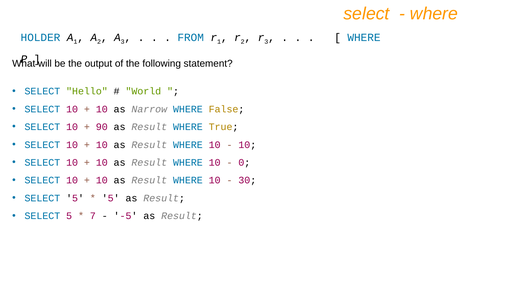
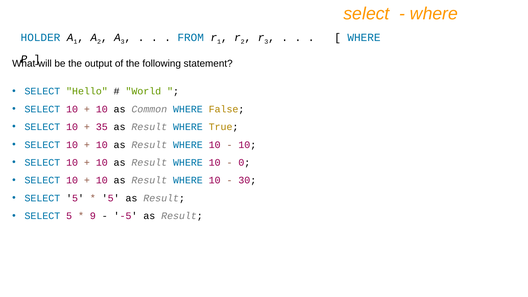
Narrow: Narrow -> Common (149, 109)
90: 90 -> 35 (102, 127)
7: 7 -> 9 (93, 216)
